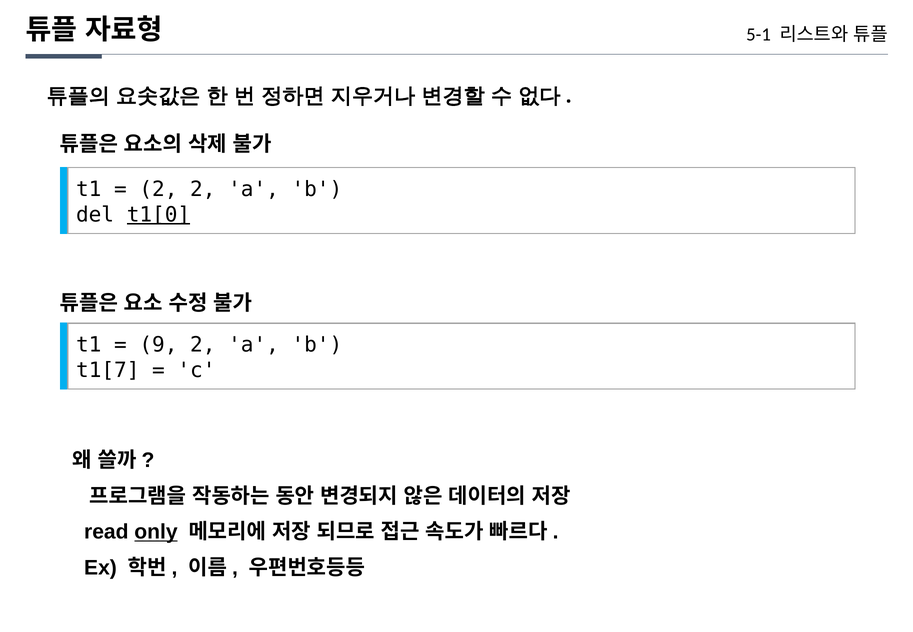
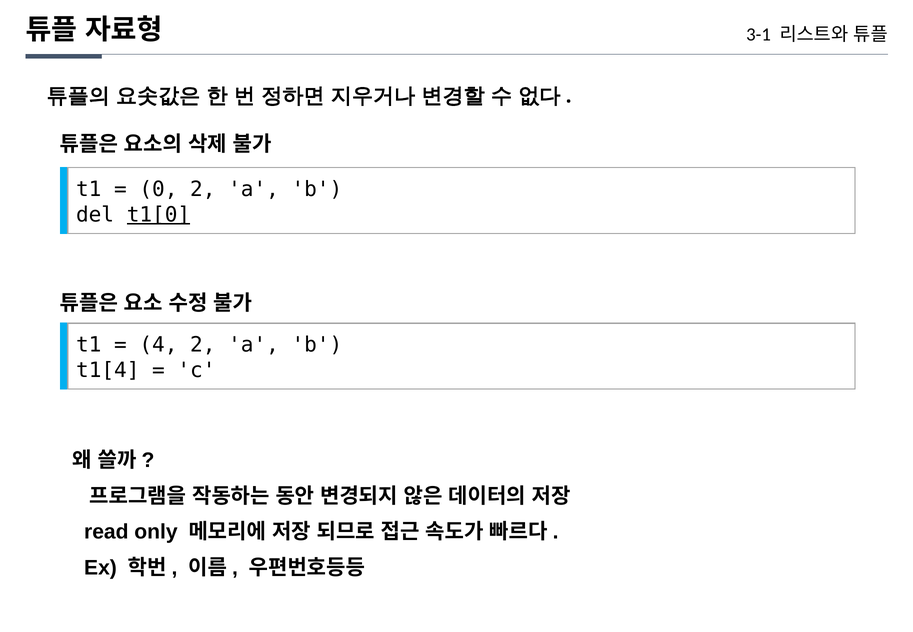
5-1: 5-1 -> 3-1 (759, 35)
2: 2 -> 0 (158, 189)
9: 9 -> 4 (158, 345)
t1[7: t1[7 -> t1[4 (108, 370)
only underline: present -> none (156, 532)
